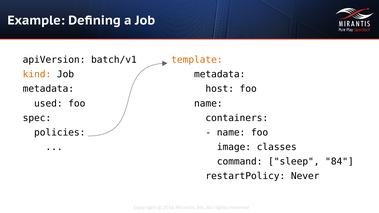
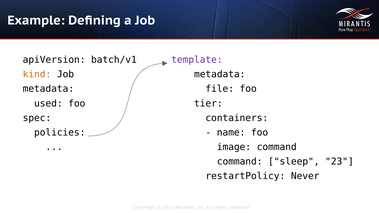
template colour: orange -> purple (197, 60)
host: host -> file (220, 89)
name: name -> tier (208, 103)
image classes: classes -> command (277, 147)
84: 84 -> 23 (339, 162)
